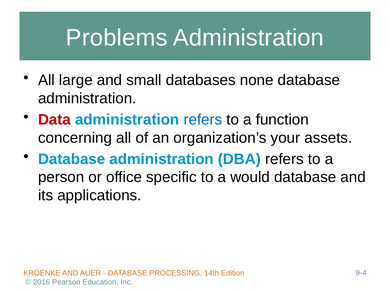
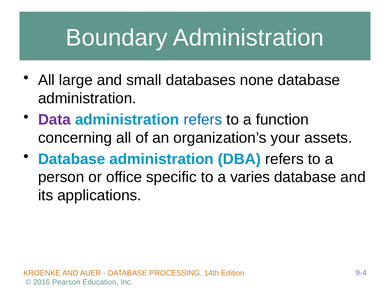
Problems: Problems -> Boundary (117, 38)
Data colour: red -> purple (54, 120)
would: would -> varies (250, 177)
